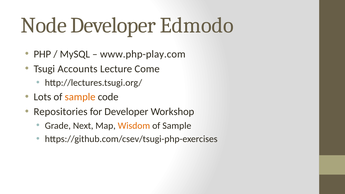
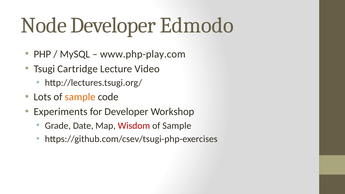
Accounts: Accounts -> Cartridge (78, 69)
Come: Come -> Video (147, 69)
Repositories: Repositories -> Experiments (61, 112)
Next: Next -> Date (83, 126)
Wisdom colour: orange -> red (134, 126)
